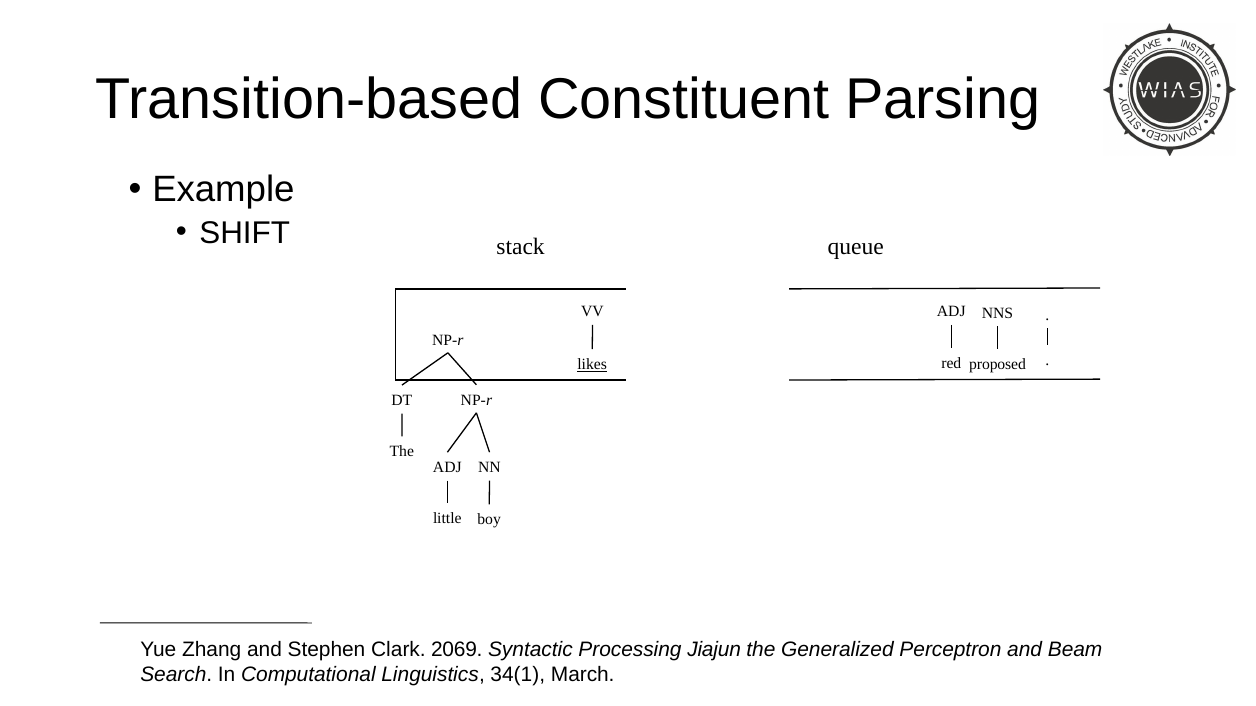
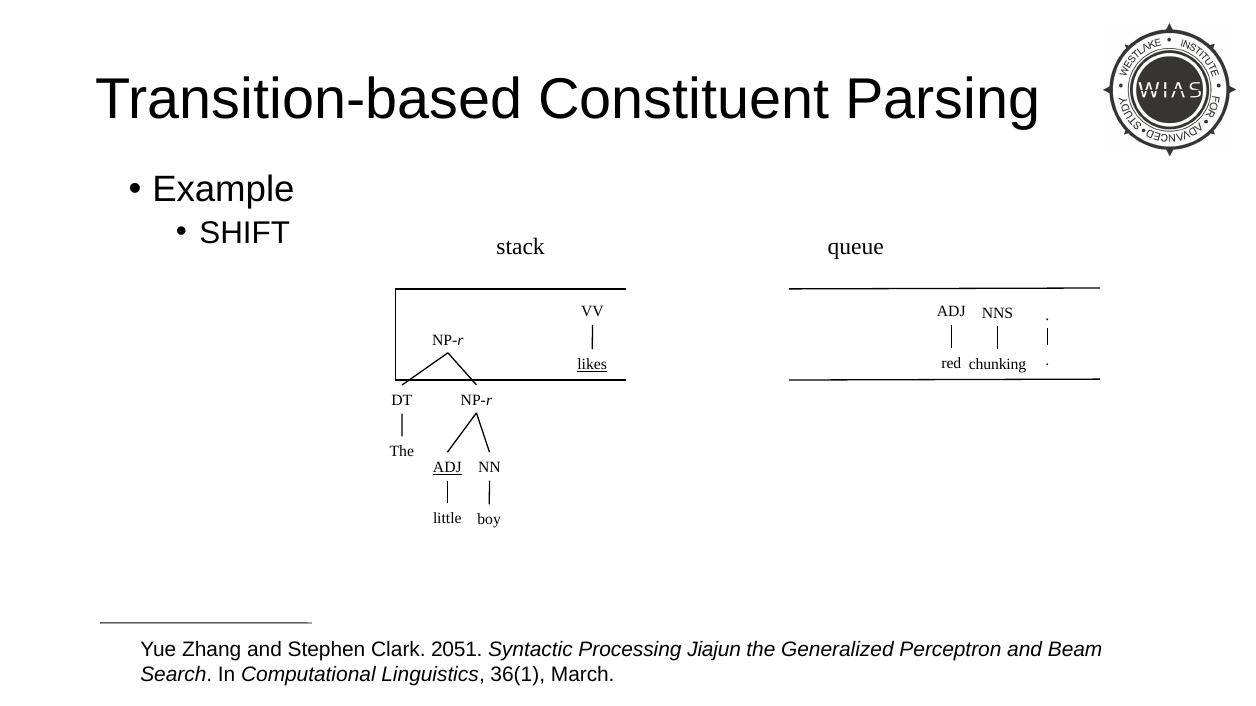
proposed: proposed -> chunking (998, 364)
ADJ underline: none -> present (447, 468)
2069: 2069 -> 2051 (457, 650)
34(1: 34(1 -> 36(1 (518, 675)
